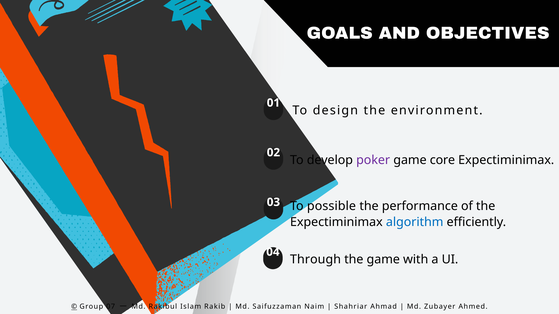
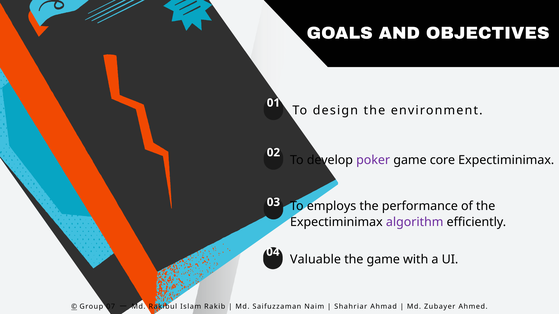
possible: possible -> employs (332, 206)
algorithm colour: blue -> purple (415, 223)
Through: Through -> Valuable (315, 260)
